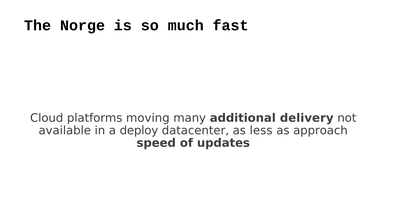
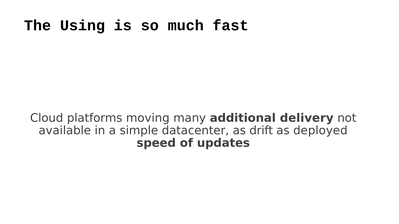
Norge: Norge -> Using (83, 25)
deploy: deploy -> simple (139, 131)
less: less -> drift (261, 131)
approach: approach -> deployed (320, 131)
